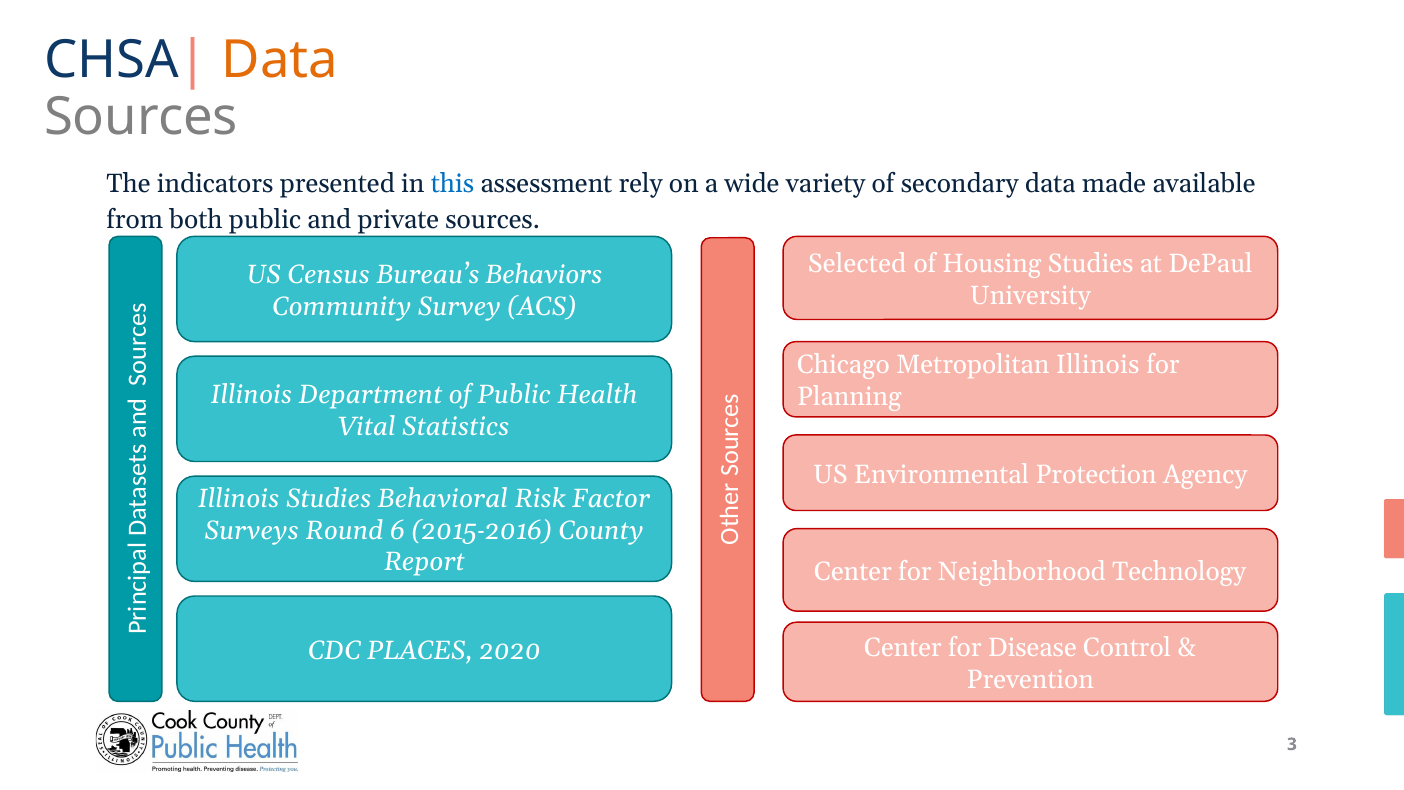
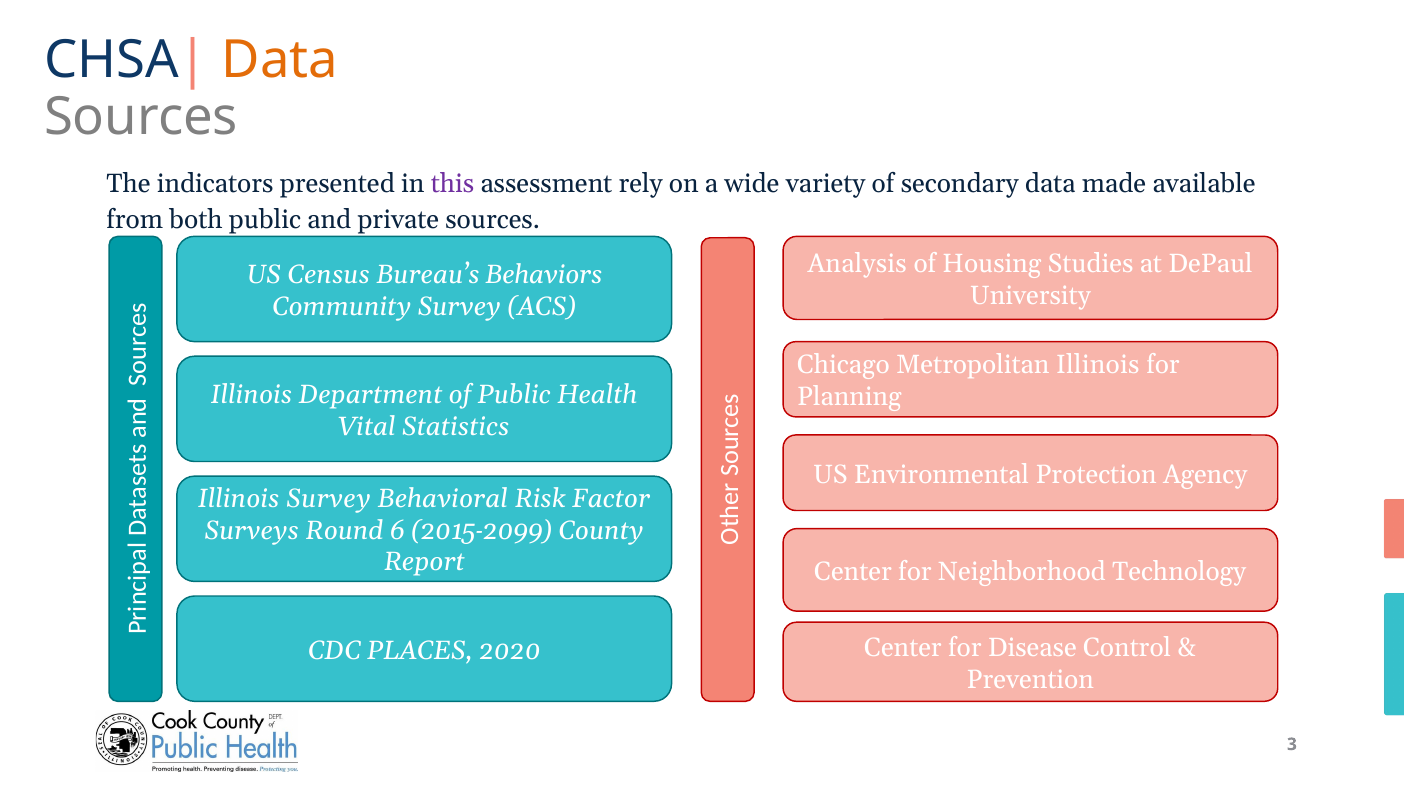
this colour: blue -> purple (452, 184)
Selected: Selected -> Analysis (857, 264)
Illinois Studies: Studies -> Survey (328, 499)
2015‐2016: 2015‐2016 -> 2015‐2099 (482, 530)
